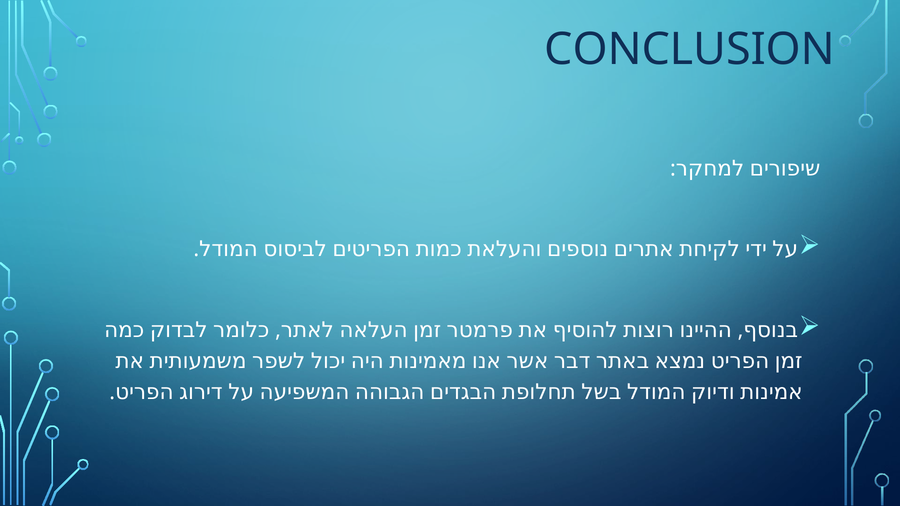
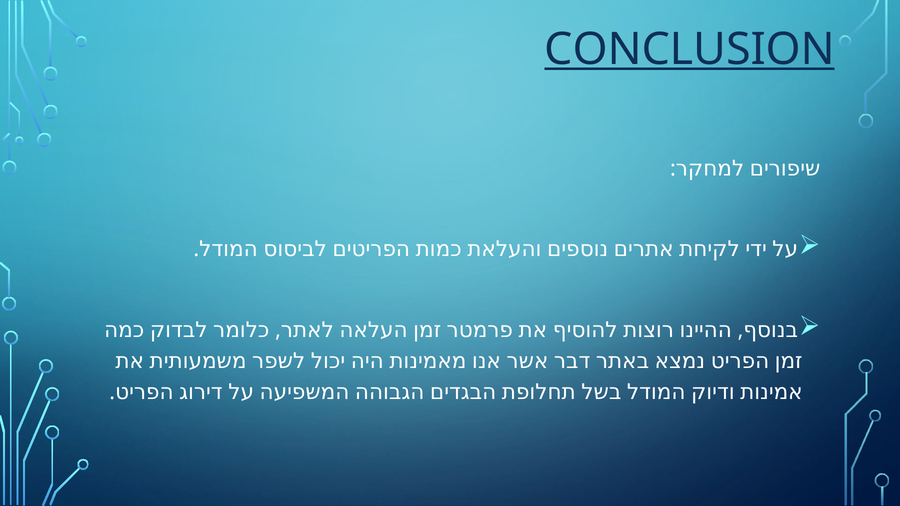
CONCLUSION underline: none -> present (690, 49)
